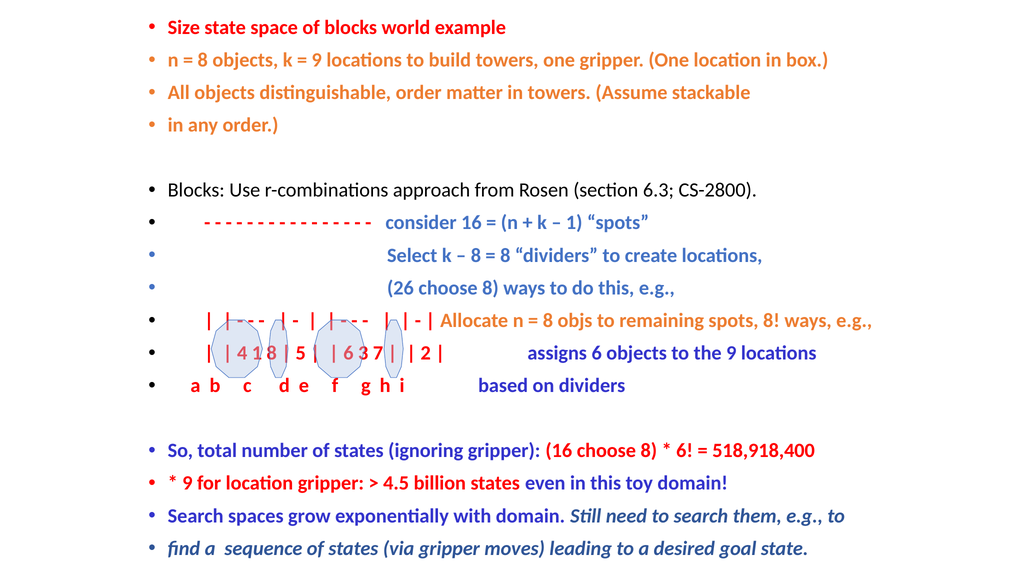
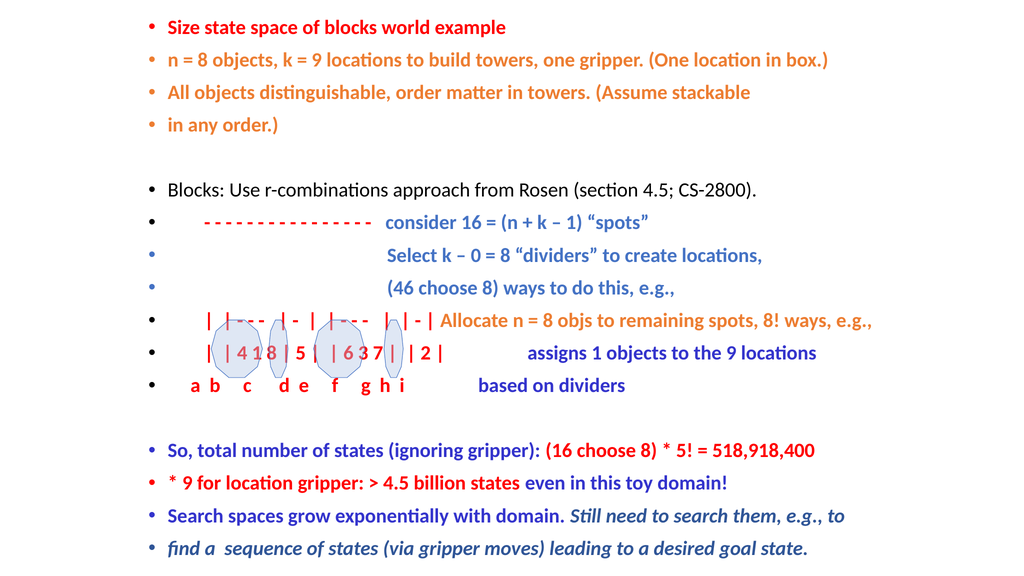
section 6.3: 6.3 -> 4.5 (658, 190)
8: 8 -> 0 (476, 255)
26: 26 -> 46 (400, 288)
assigns 6: 6 -> 1 (597, 353)
6: 6 -> 5 (685, 451)
